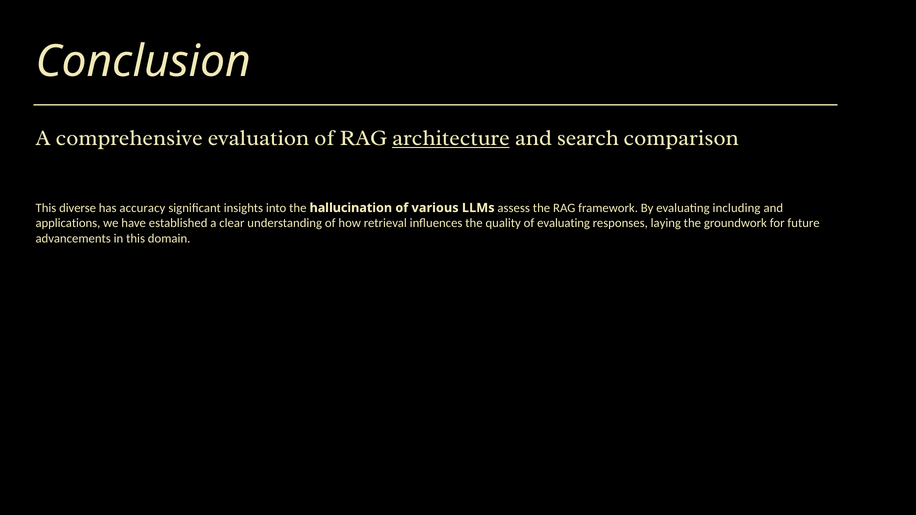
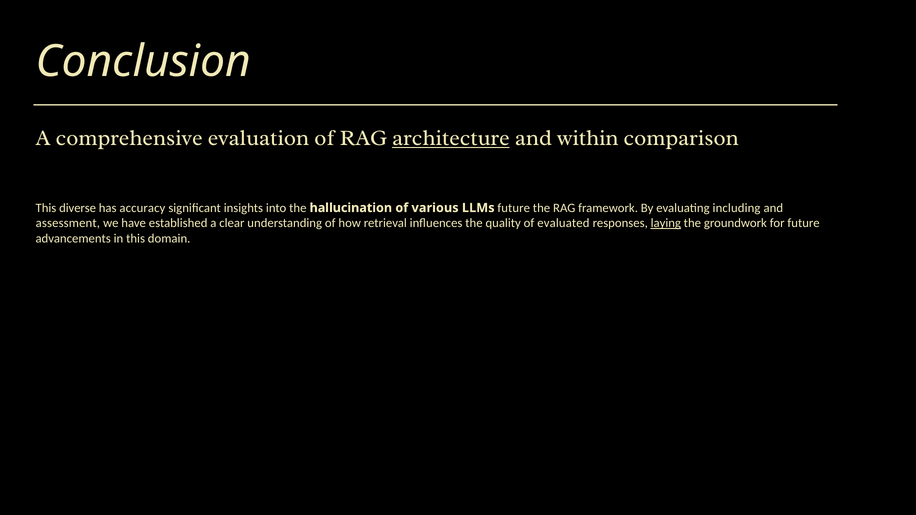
search: search -> within (588, 138)
LLMs assess: assess -> future (514, 208)
applications: applications -> assessment (68, 223)
of evaluating: evaluating -> evaluated (563, 223)
laying underline: none -> present (666, 223)
